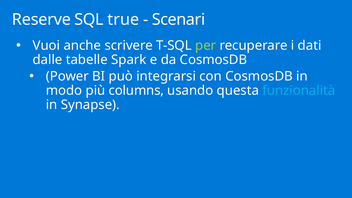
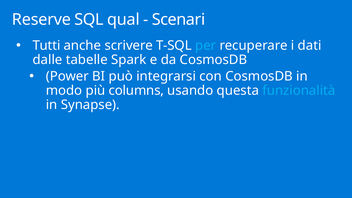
true: true -> qual (123, 20)
Vuoi: Vuoi -> Tutti (46, 46)
per colour: light green -> light blue (206, 46)
